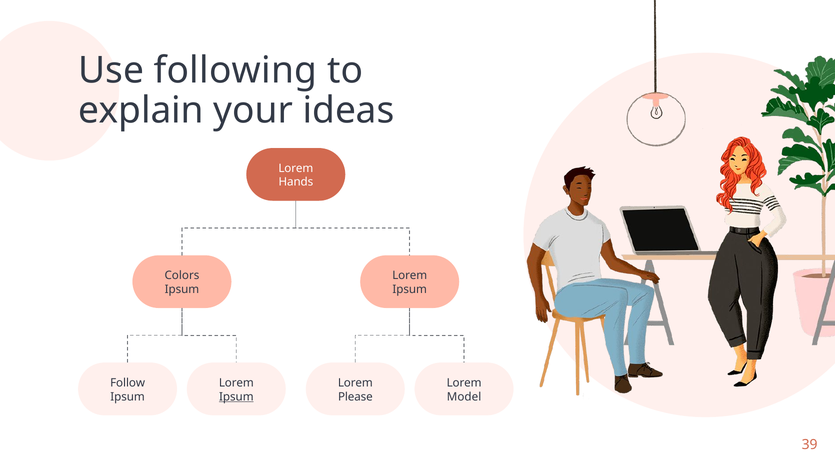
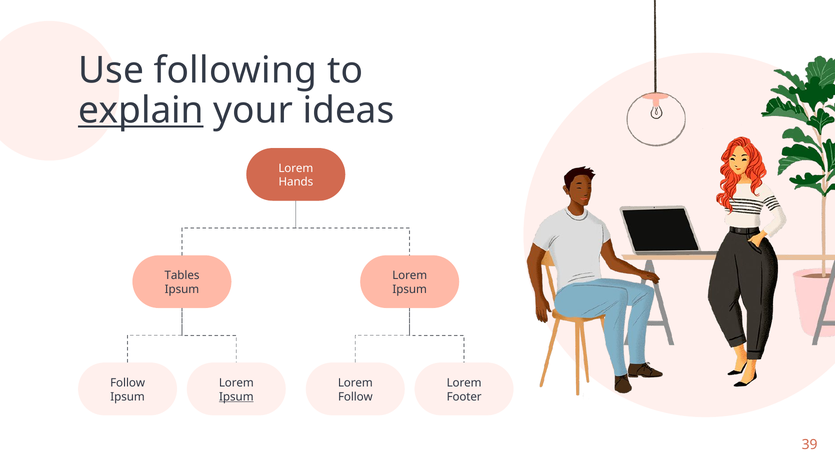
explain underline: none -> present (141, 110)
Colors: Colors -> Tables (182, 275)
Please: Please -> Follow (355, 396)
Model: Model -> Footer (464, 396)
